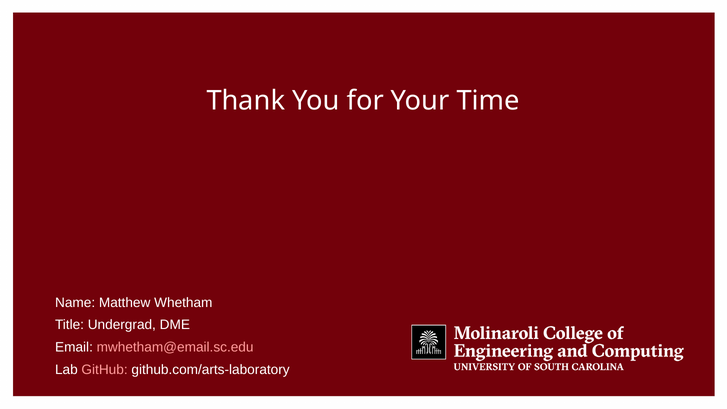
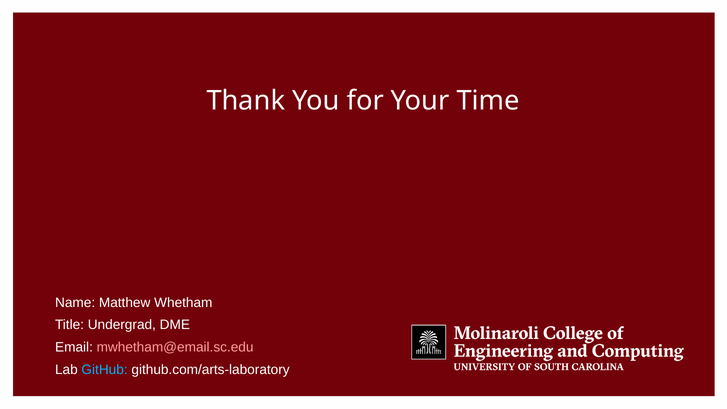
GitHub colour: pink -> light blue (105, 370)
